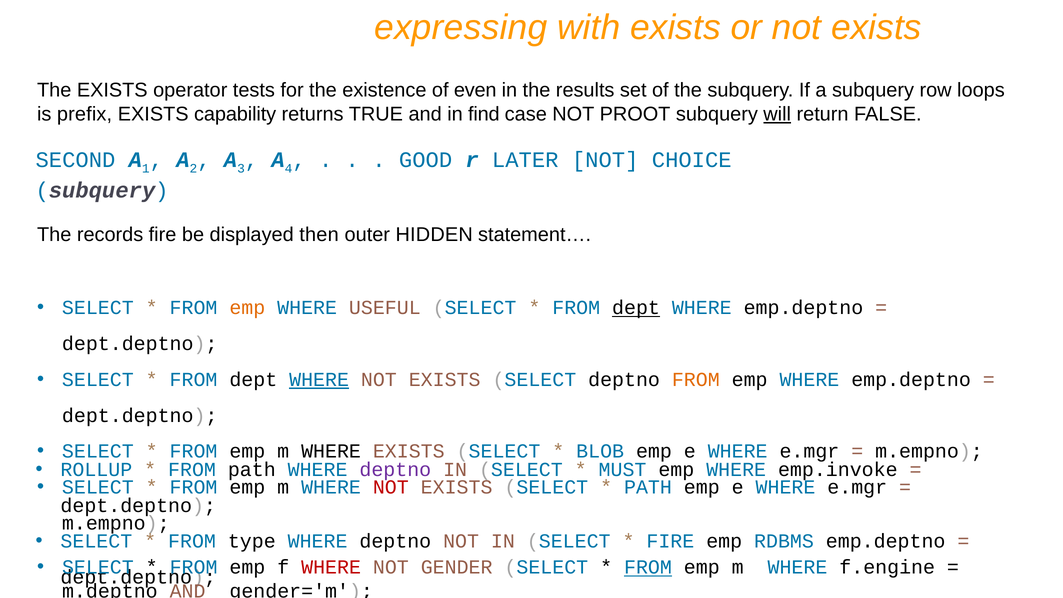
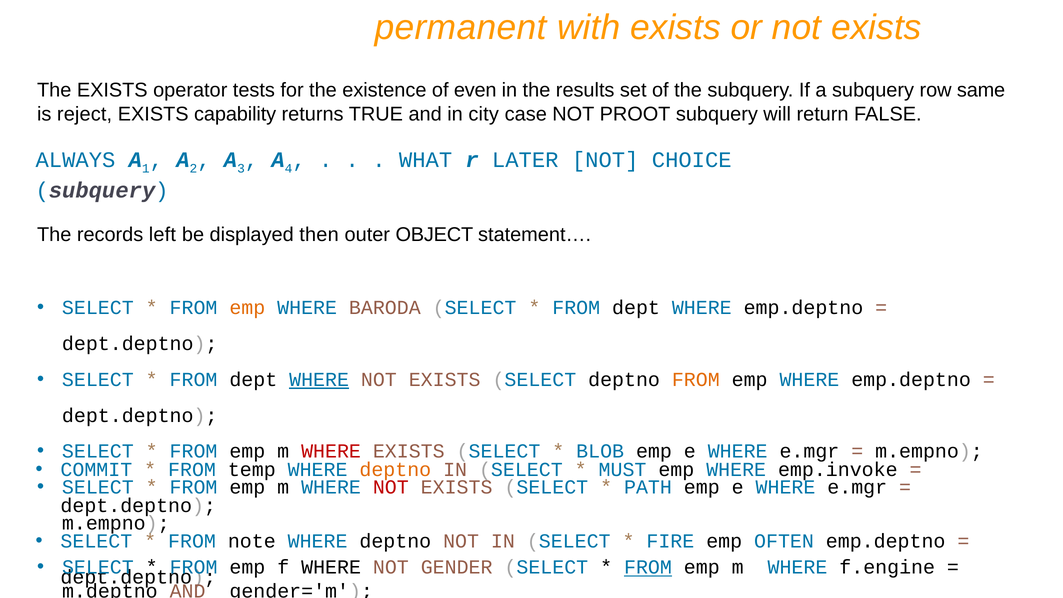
expressing: expressing -> permanent (461, 28)
loops: loops -> same (981, 90)
prefix: prefix -> reject (85, 114)
find: find -> city (484, 114)
will underline: present -> none (777, 114)
SECOND: SECOND -> ALWAYS (75, 160)
GOOD: GOOD -> WHAT (426, 160)
records fire: fire -> left (162, 235)
HIDDEN: HIDDEN -> OBJECT (434, 235)
USEFUL: USEFUL -> BARODA (385, 308)
dept underline: present -> none (636, 308)
WHERE colour: black -> red (331, 451)
ROLLUP: ROLLUP -> COMMIT (96, 470)
FROM path: path -> temp (252, 470)
deptno colour: purple -> orange (395, 470)
type: type -> note (252, 541)
RDBMS: RDBMS -> OFTEN (784, 541)
WHERE colour: red -> black (331, 567)
